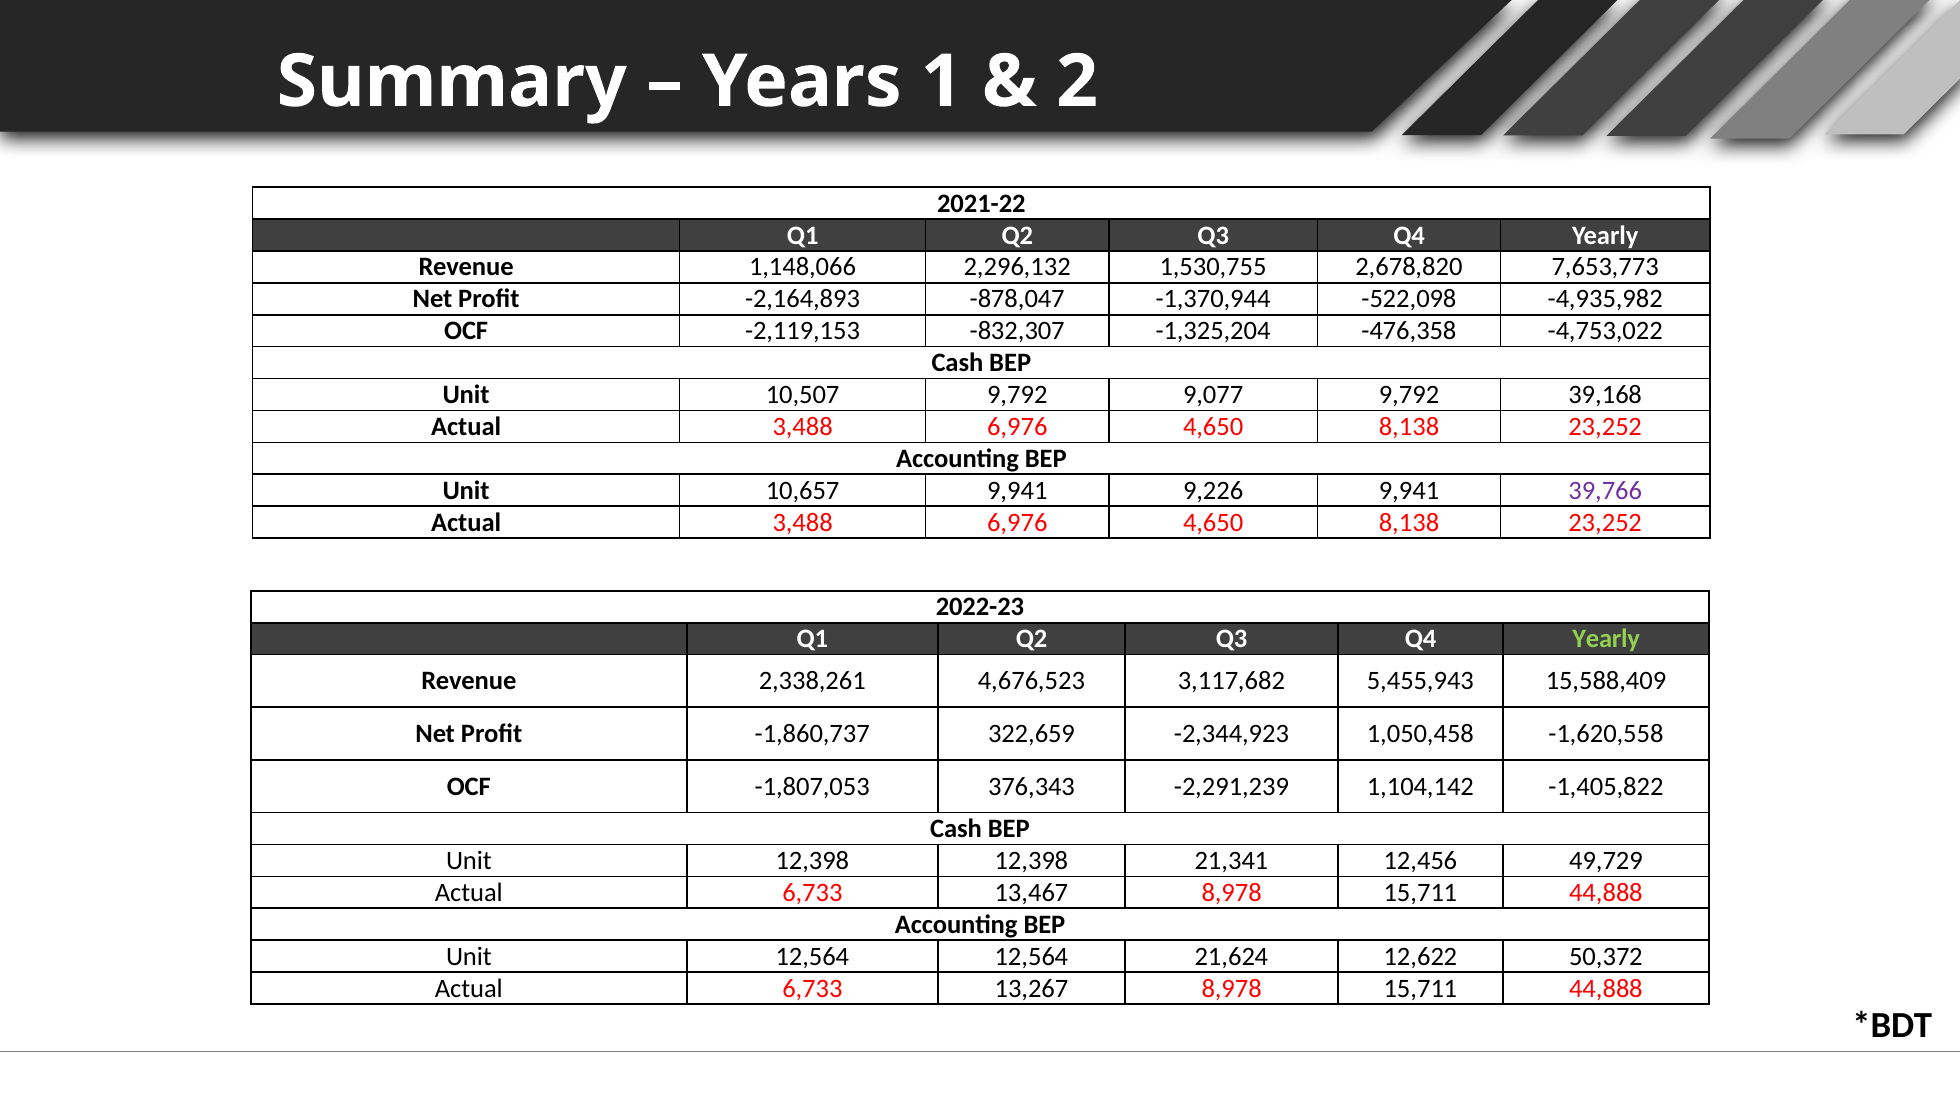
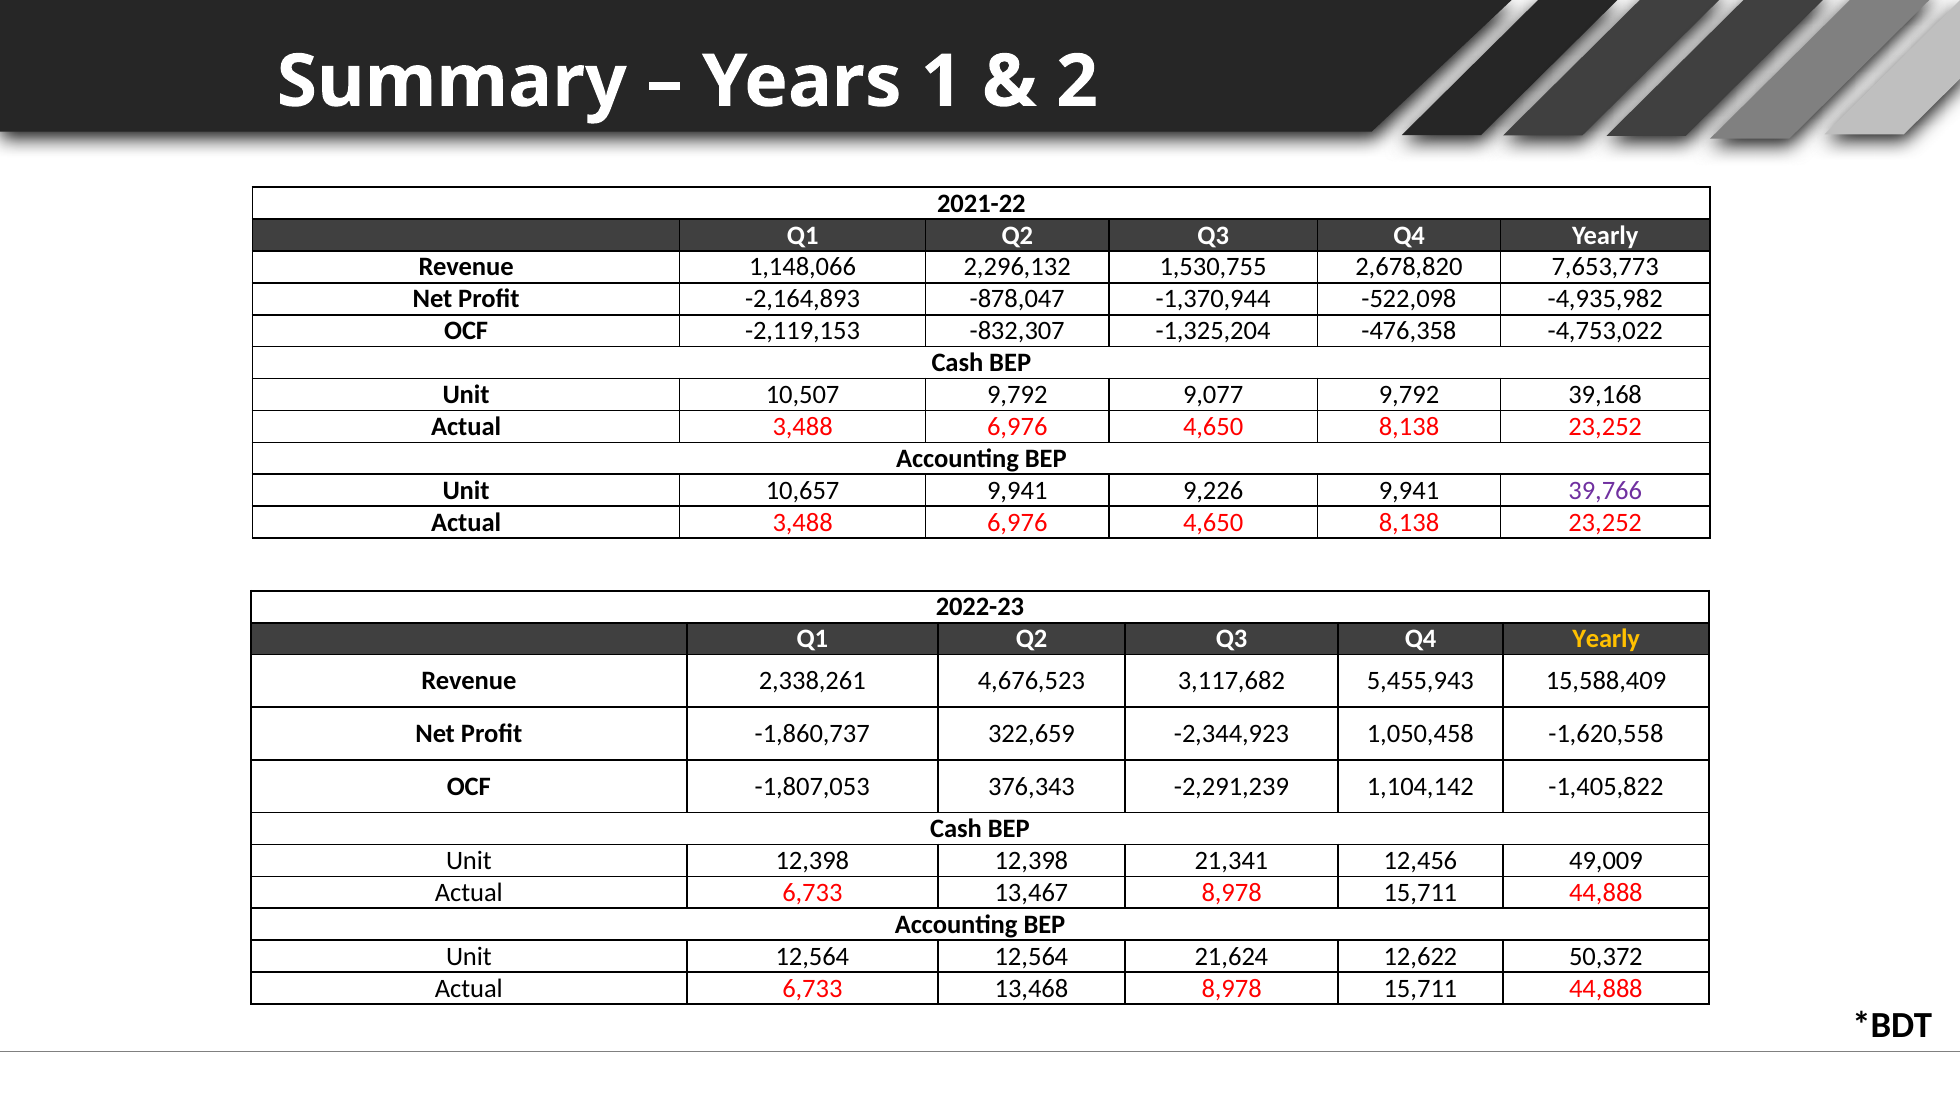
Yearly colour: light green -> yellow (1606, 639)
49,729: 49,729 -> 49,009 (1606, 861)
13,267: 13,267 -> 13,468 (1031, 989)
